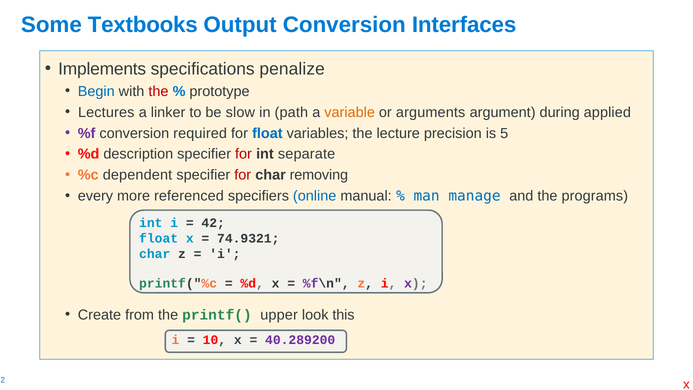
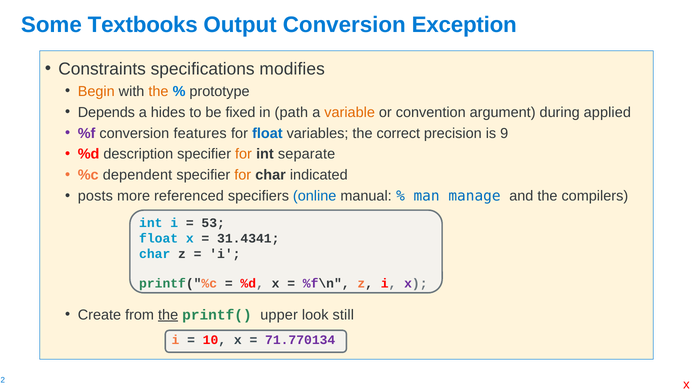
Interfaces: Interfaces -> Exception (464, 25)
Implements: Implements -> Constraints (102, 69)
penalize: penalize -> modifies (292, 69)
Begin colour: blue -> orange (96, 91)
the colour: red -> orange (158, 91)
Lectures: Lectures -> Depends (106, 112)
linker: linker -> hides (168, 112)
slow: slow -> fixed (240, 112)
arguments: arguments -> convention (431, 112)
required: required -> features (200, 133)
lecture: lecture -> correct (398, 133)
5: 5 -> 9 (504, 133)
for colour: red -> orange (244, 154)
for colour: red -> orange (243, 175)
removing: removing -> indicated (319, 175)
every: every -> posts (95, 196)
programs: programs -> compilers (595, 196)
42: 42 -> 53 (213, 223)
74.9321: 74.9321 -> 31.4341 (248, 238)
the underline: none -> present (168, 315)
this: this -> still (343, 315)
40.289200: 40.289200 -> 71.770134 (300, 340)
